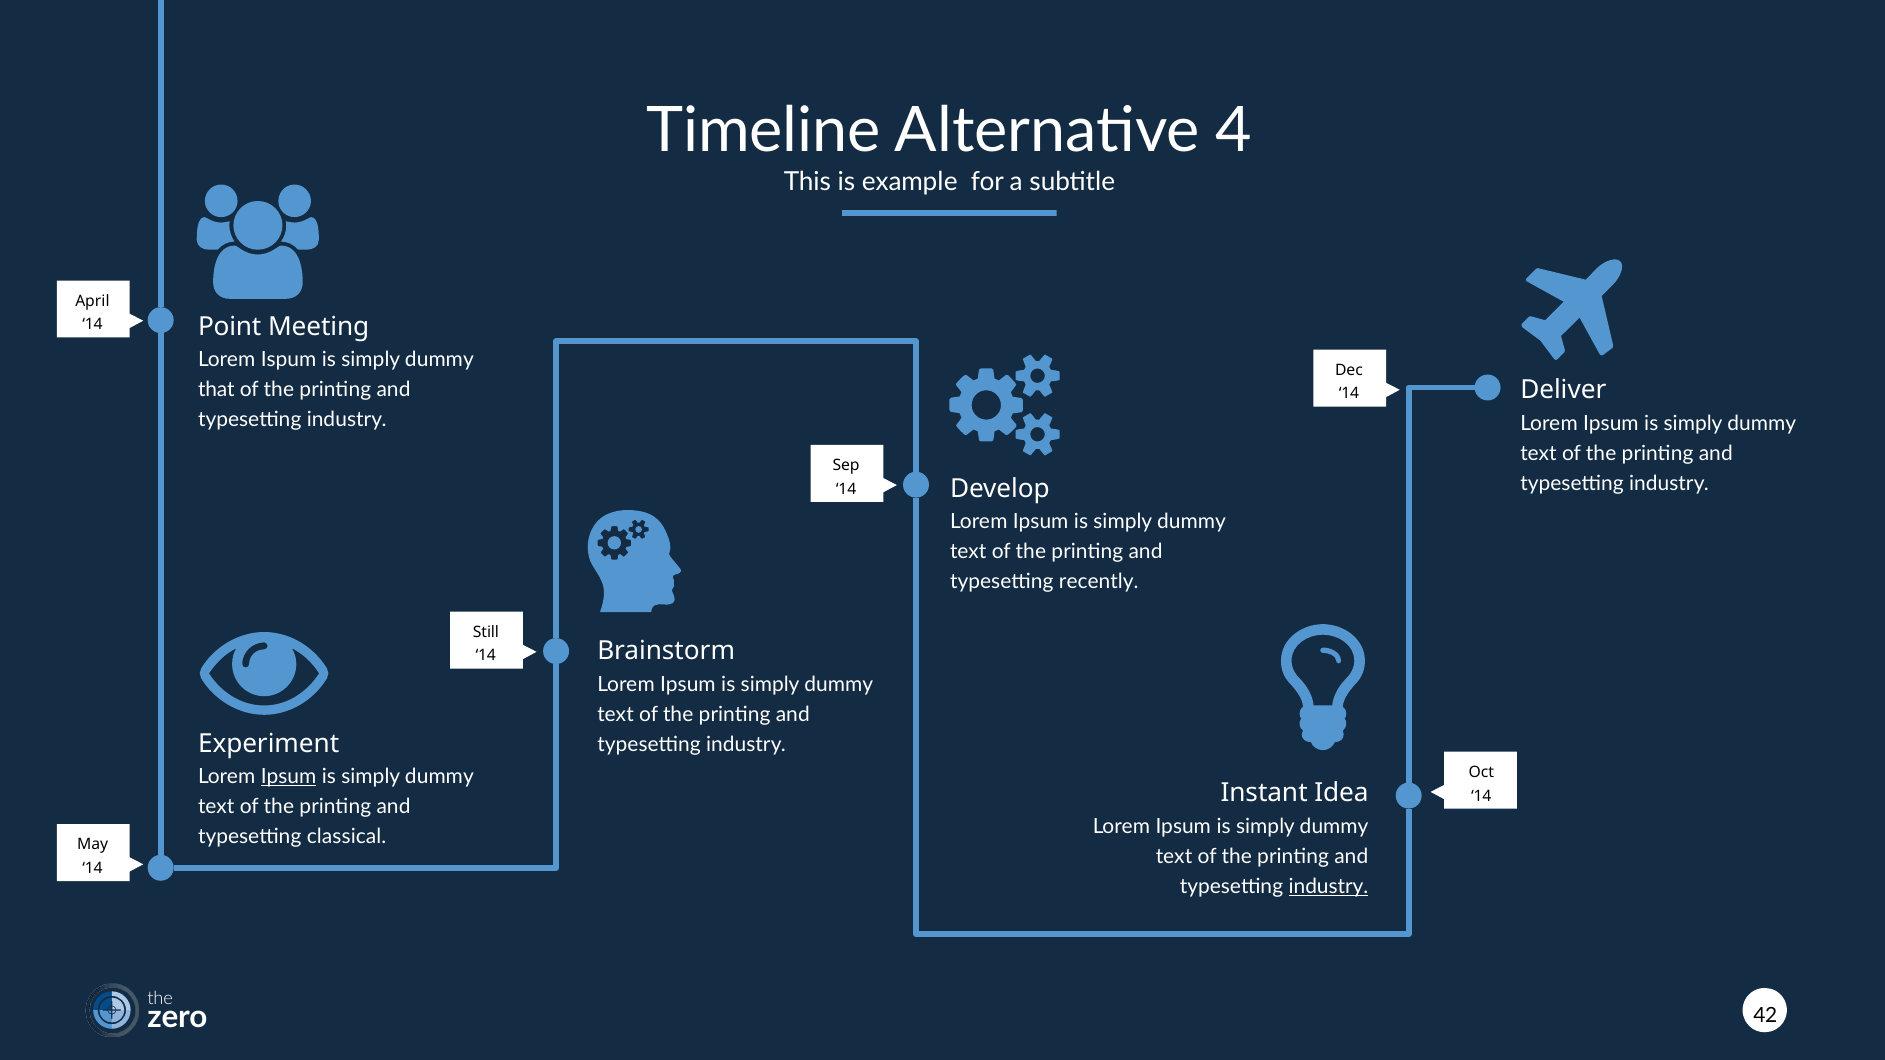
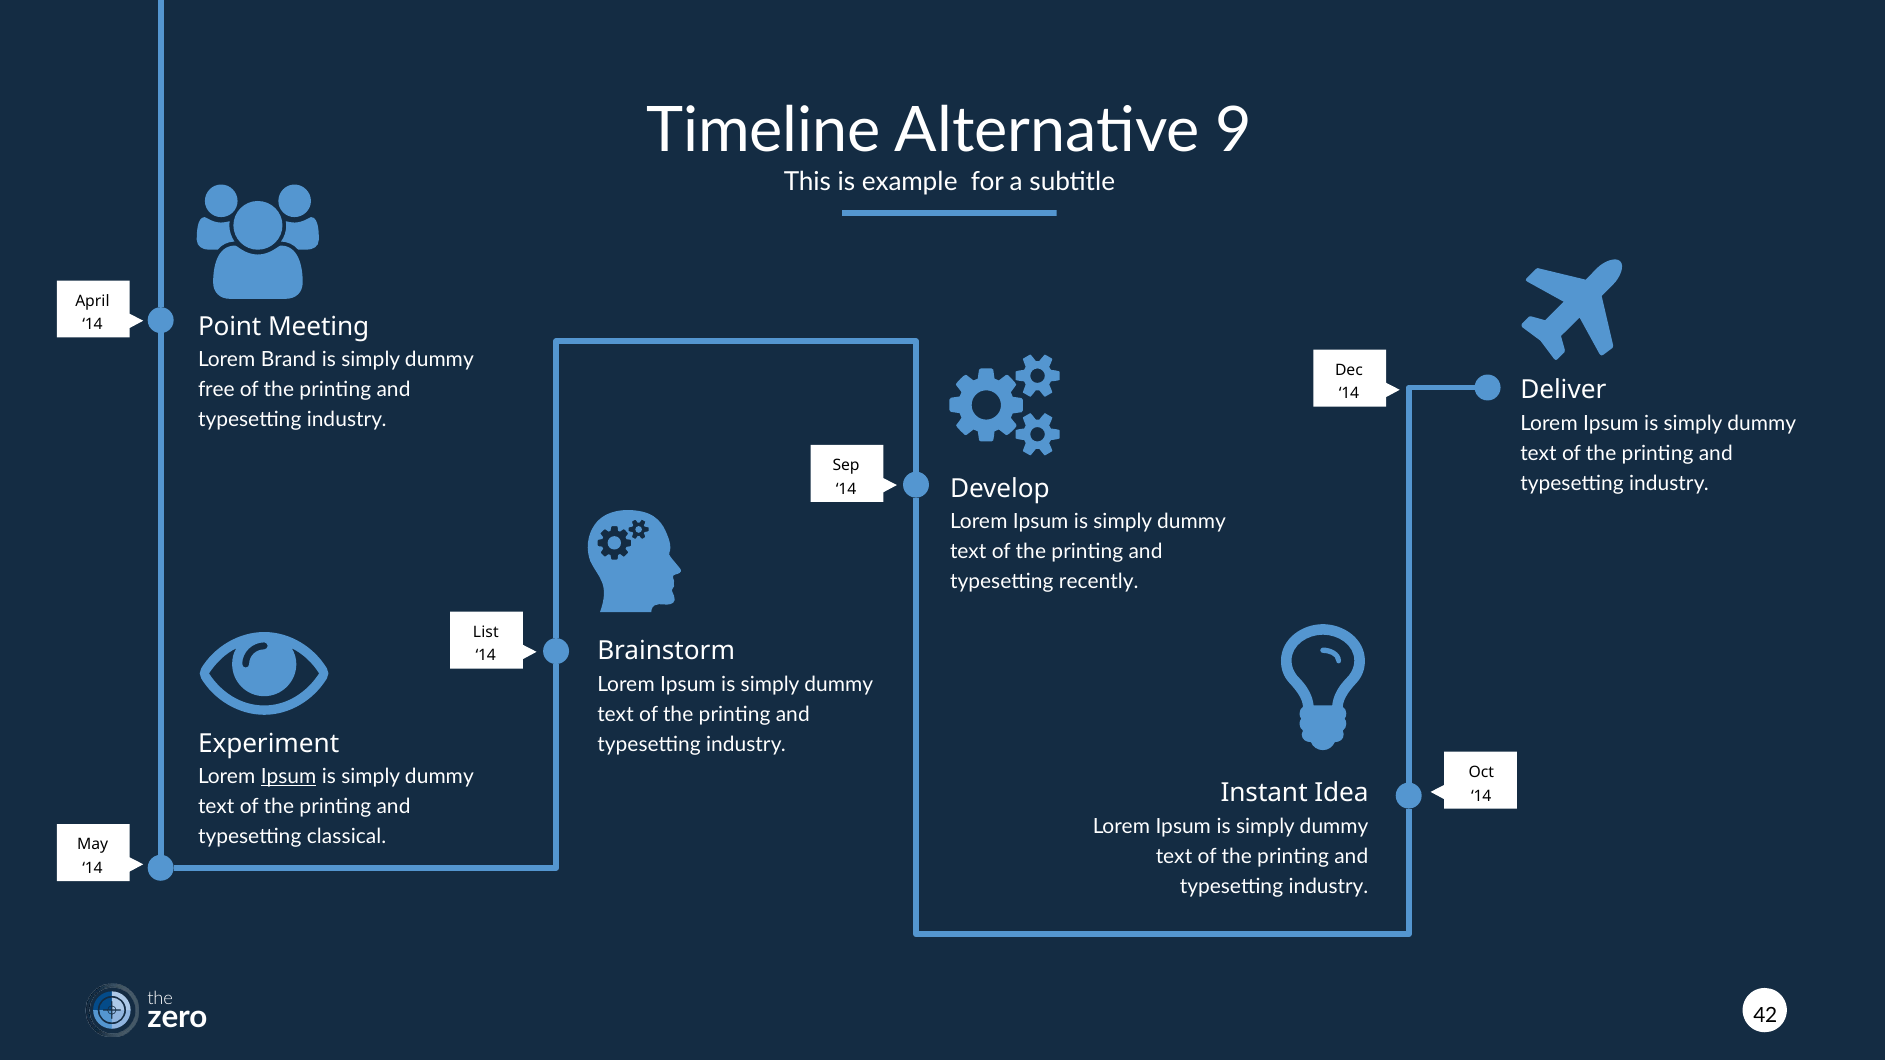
4: 4 -> 9 (1234, 131)
Ispum: Ispum -> Brand (288, 360)
that: that -> free (216, 390)
Still: Still -> List (486, 632)
industry underline: present -> none (1328, 887)
